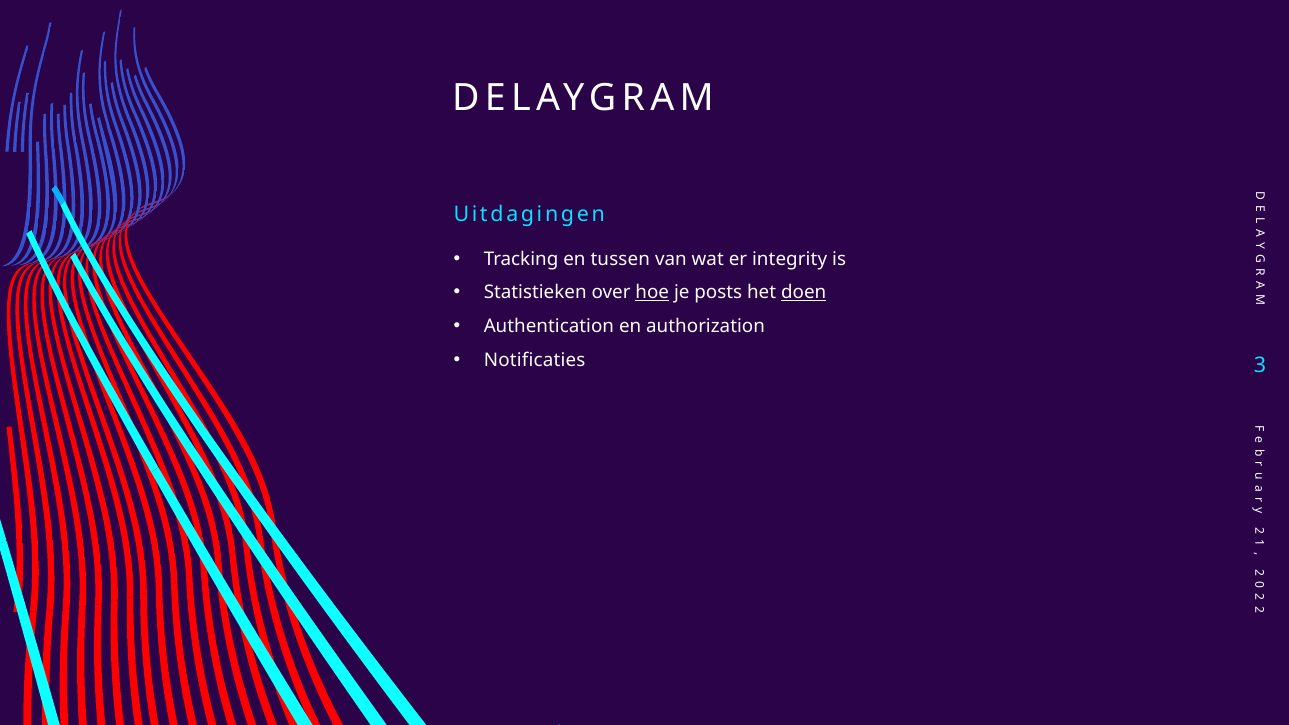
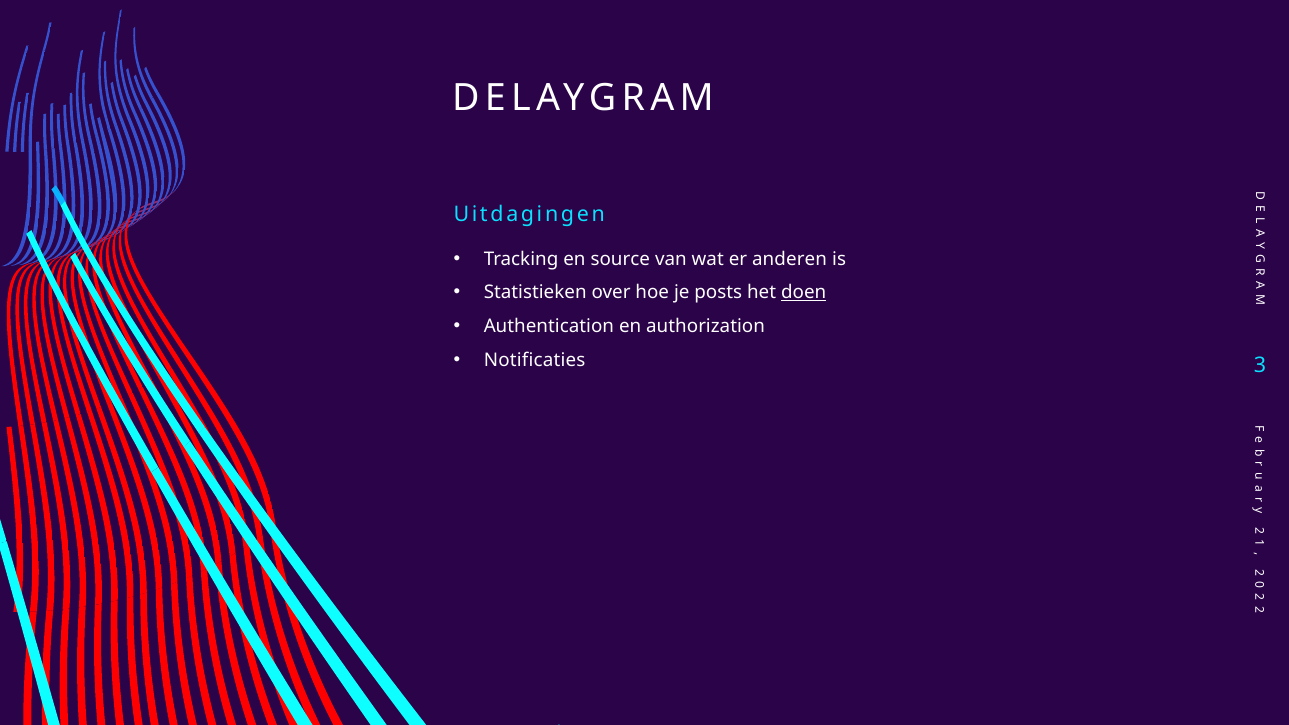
tussen: tussen -> source (620, 259)
integrity: integrity -> anderen (790, 259)
hoe underline: present -> none (652, 293)
